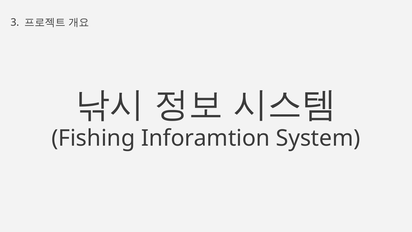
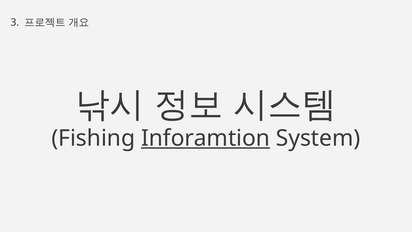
Inforamtion underline: none -> present (206, 138)
